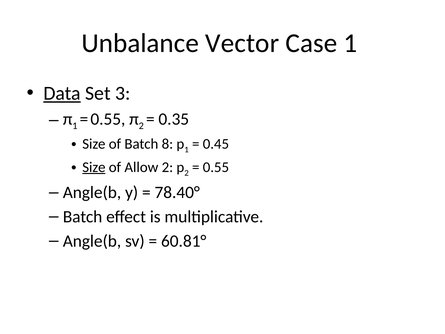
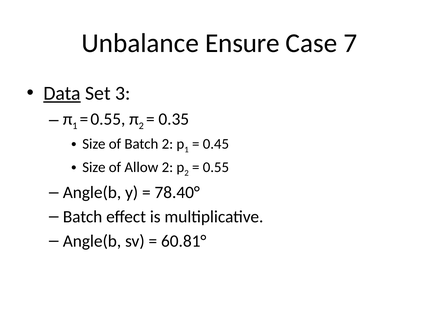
Vector: Vector -> Ensure (242, 43)
Case 1: 1 -> 7 (350, 43)
Batch 8: 8 -> 2 (167, 144)
Size underline: present -> none (94, 167)
